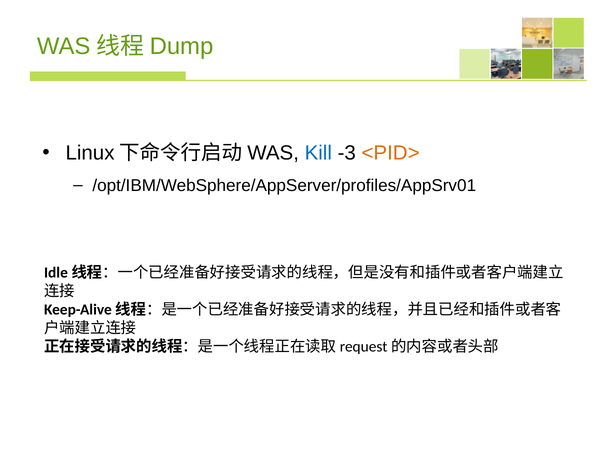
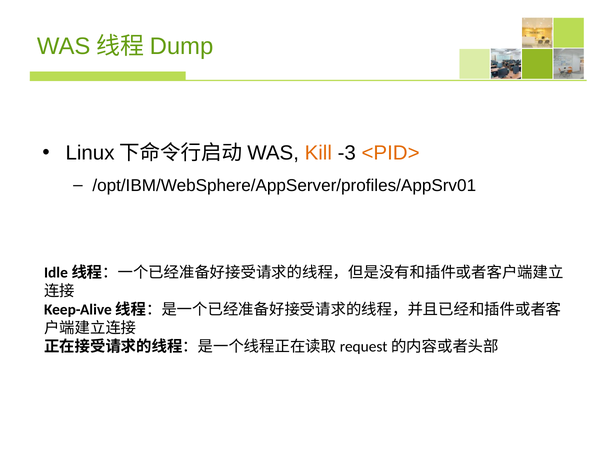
Kill colour: blue -> orange (318, 153)
